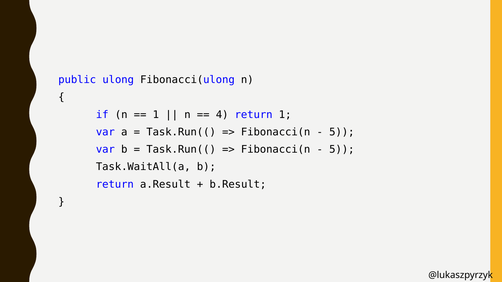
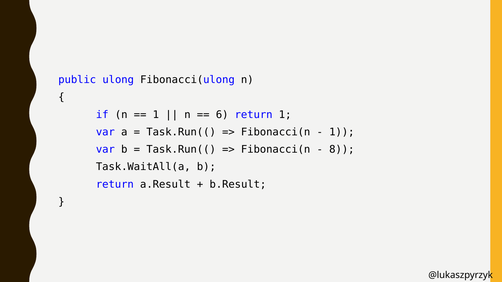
4: 4 -> 6 (222, 115)
5: 5 -> 1 (342, 132)
5: 5 -> 8 (342, 150)
